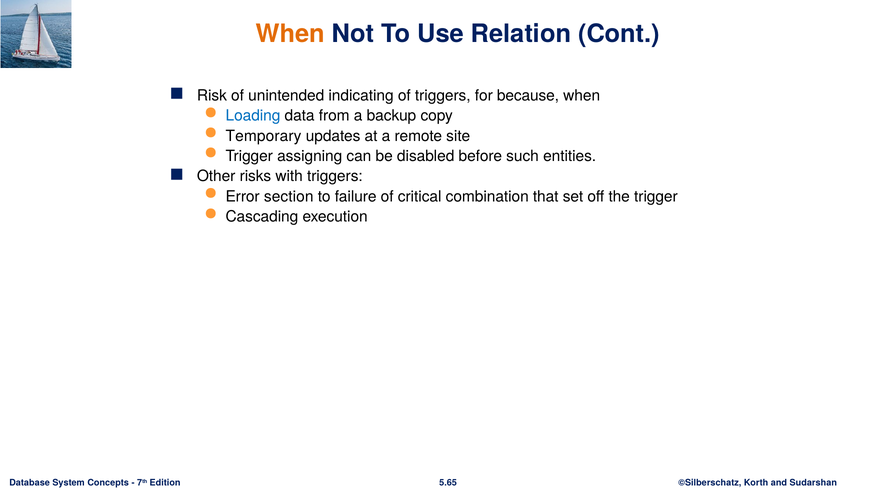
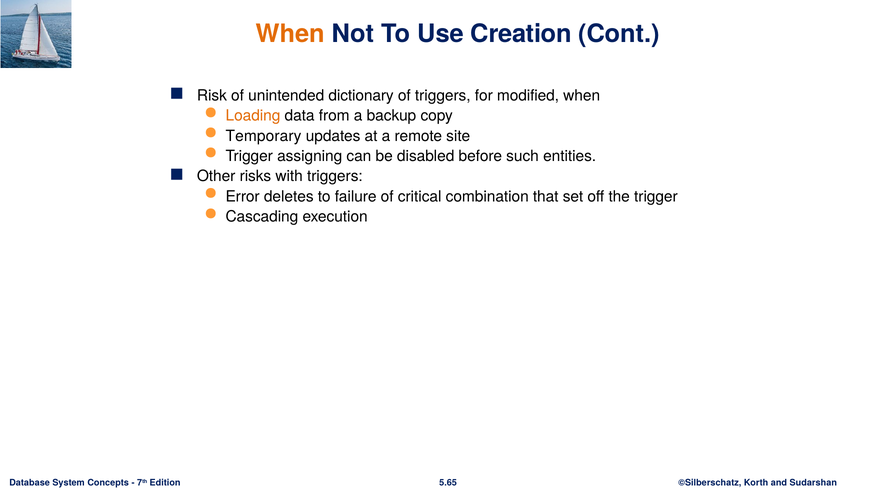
Relation: Relation -> Creation (521, 34)
indicating: indicating -> dictionary (361, 95)
because: because -> modified (528, 95)
Loading colour: blue -> orange (253, 116)
section: section -> deletes (289, 196)
